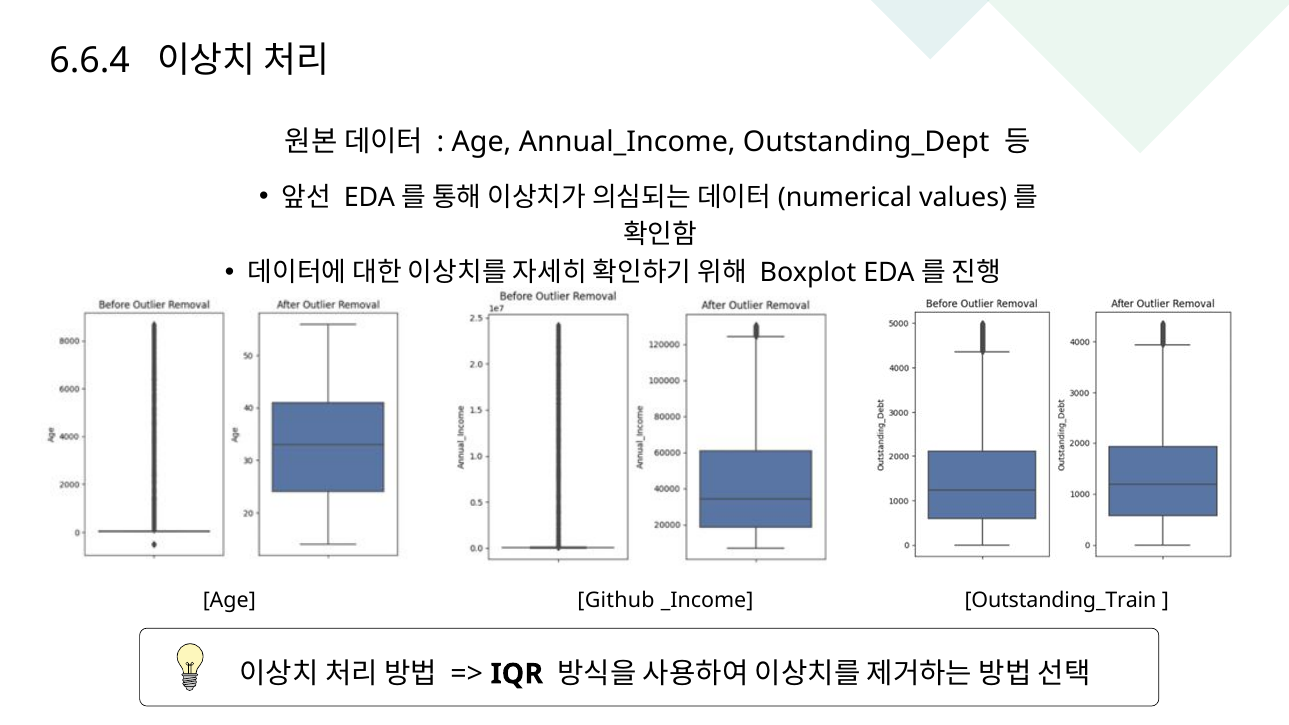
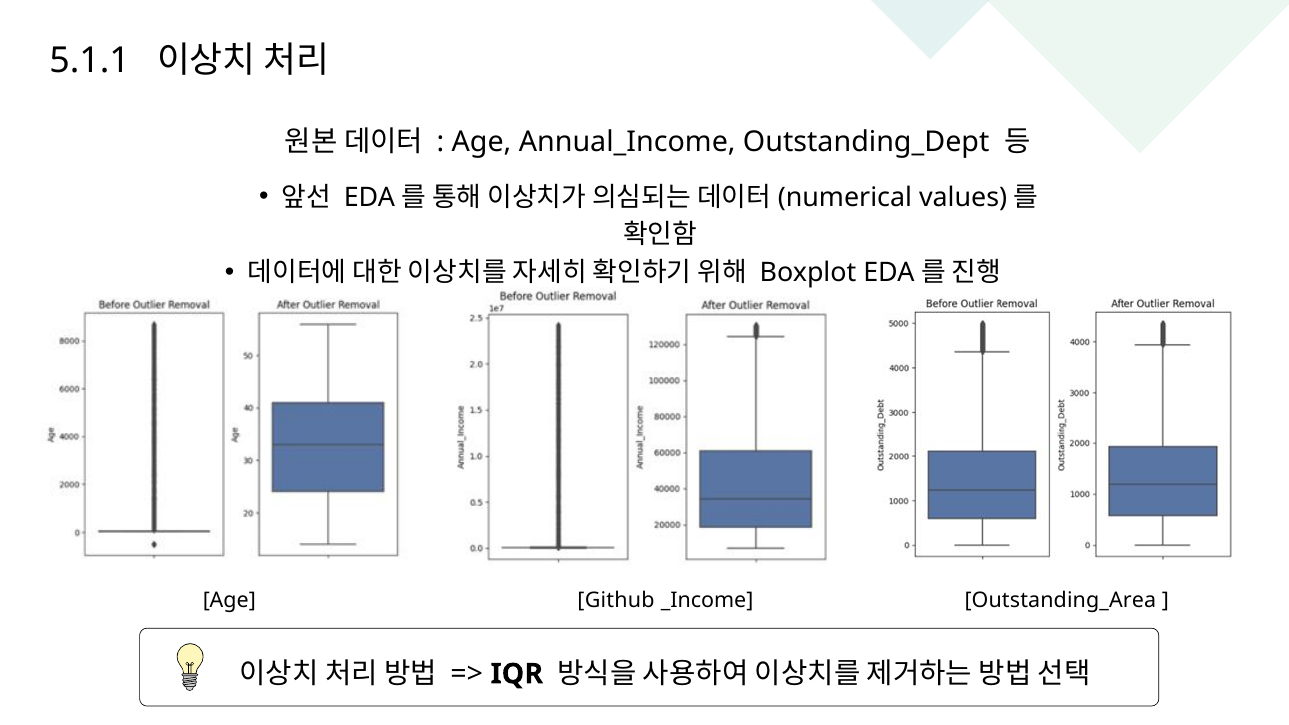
6.6.4: 6.6.4 -> 5.1.1 (90, 61)
Outstanding_Train: Outstanding_Train -> Outstanding_Area (1060, 600)
